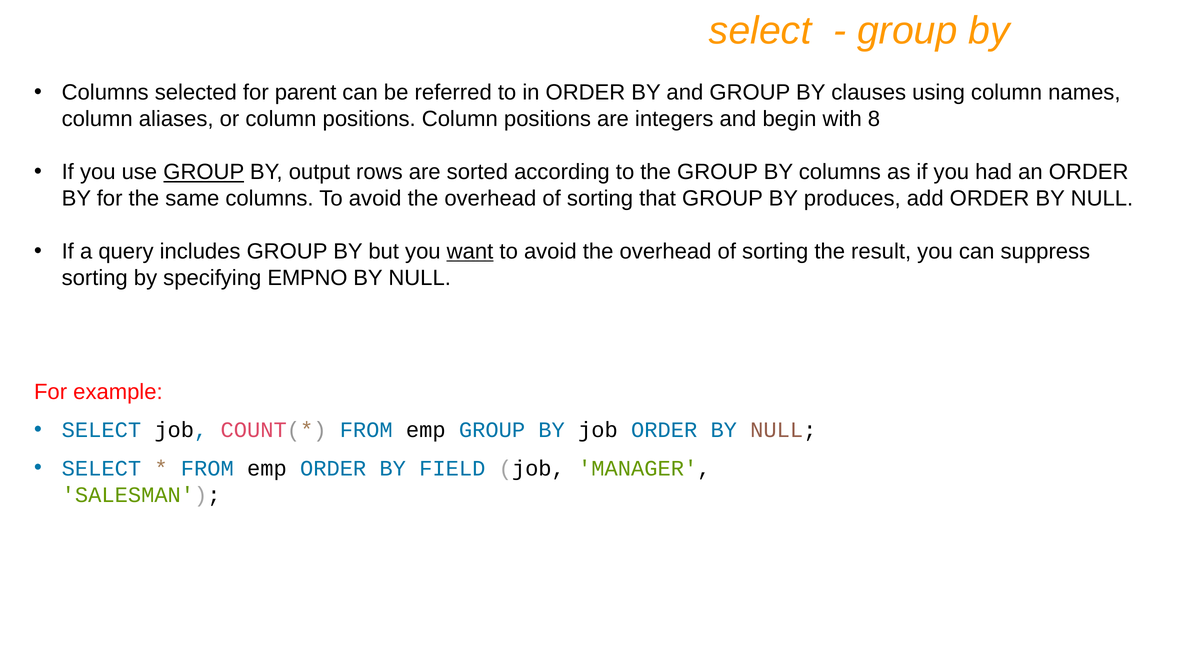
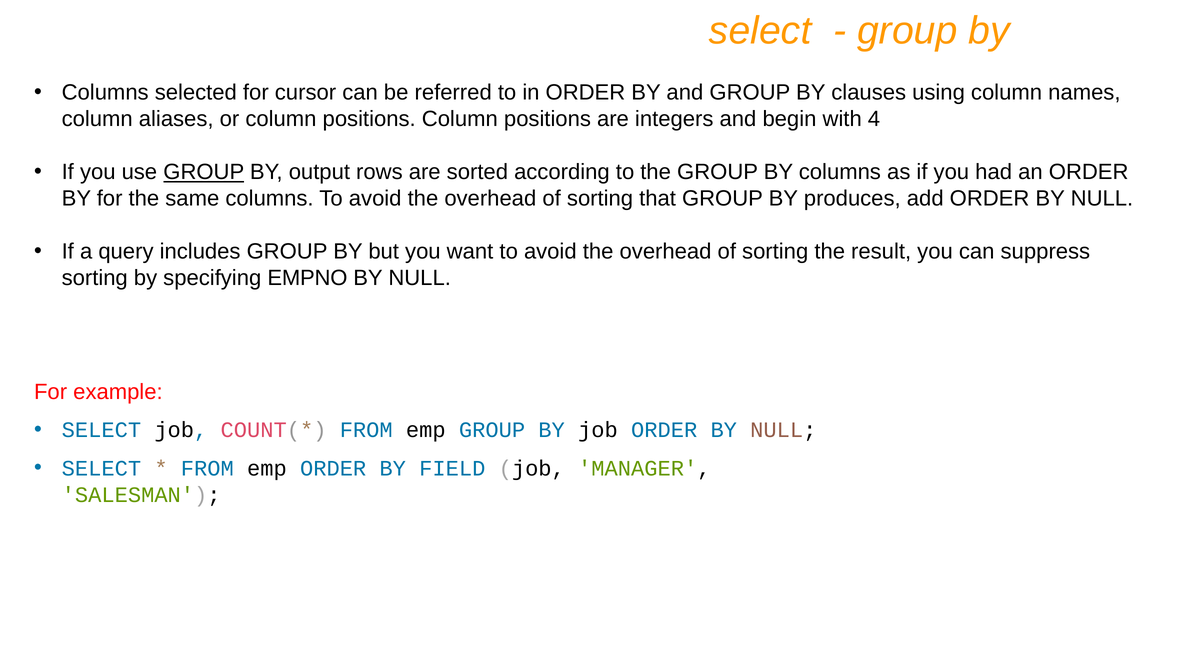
parent: parent -> cursor (305, 93)
8: 8 -> 4 (874, 119)
want underline: present -> none (470, 252)
